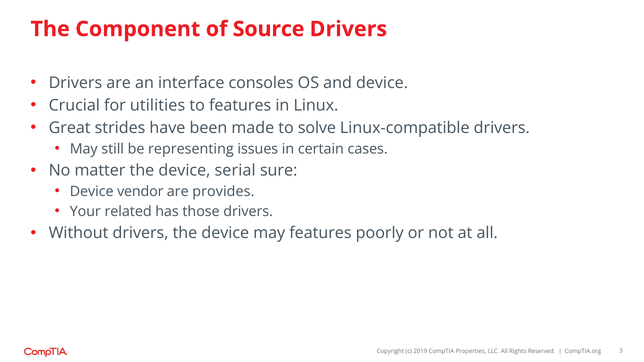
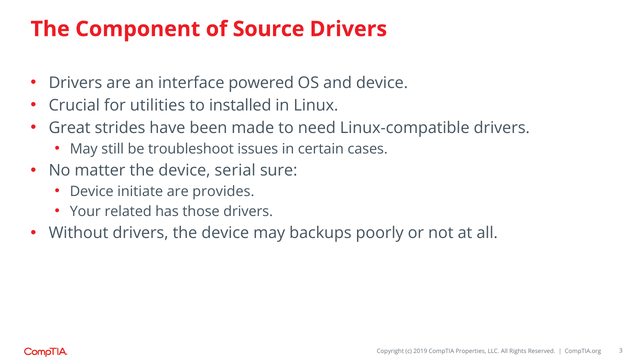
consoles: consoles -> powered (261, 83)
to features: features -> installed (240, 106)
solve: solve -> need (317, 128)
representing: representing -> troubleshoot (191, 149)
vendor: vendor -> initiate (140, 192)
may features: features -> backups (320, 233)
